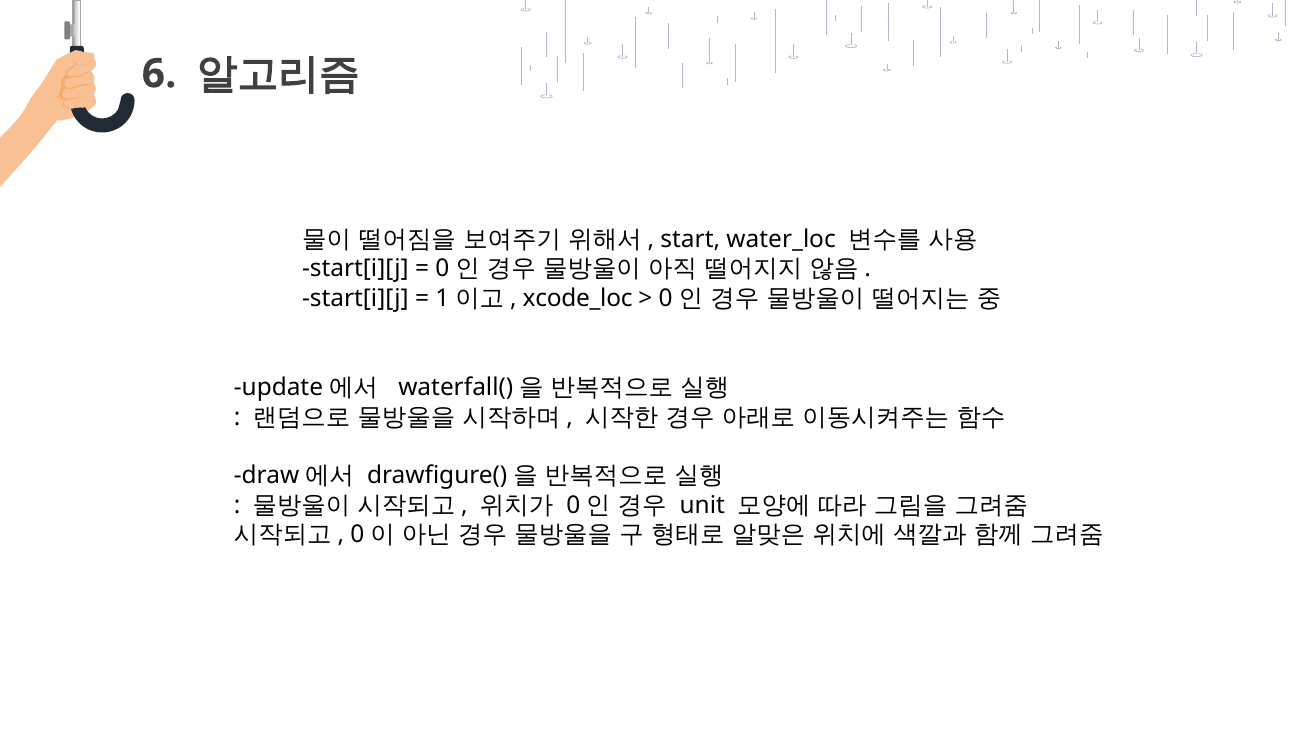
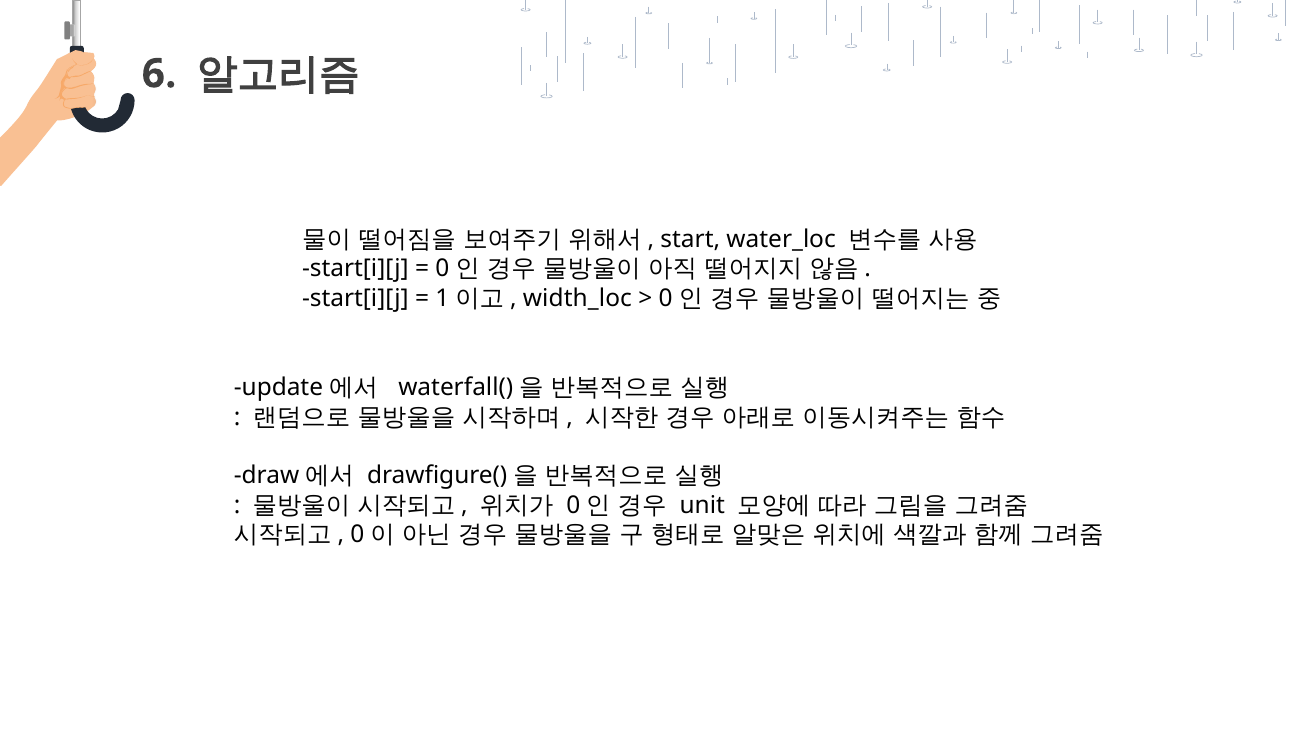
xcode_loc: xcode_loc -> width_loc (577, 298)
